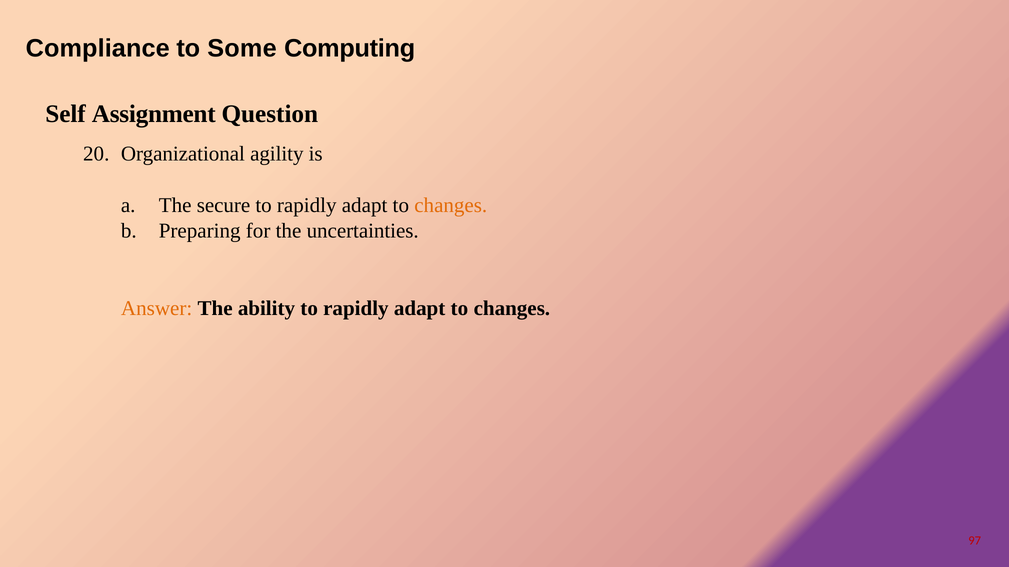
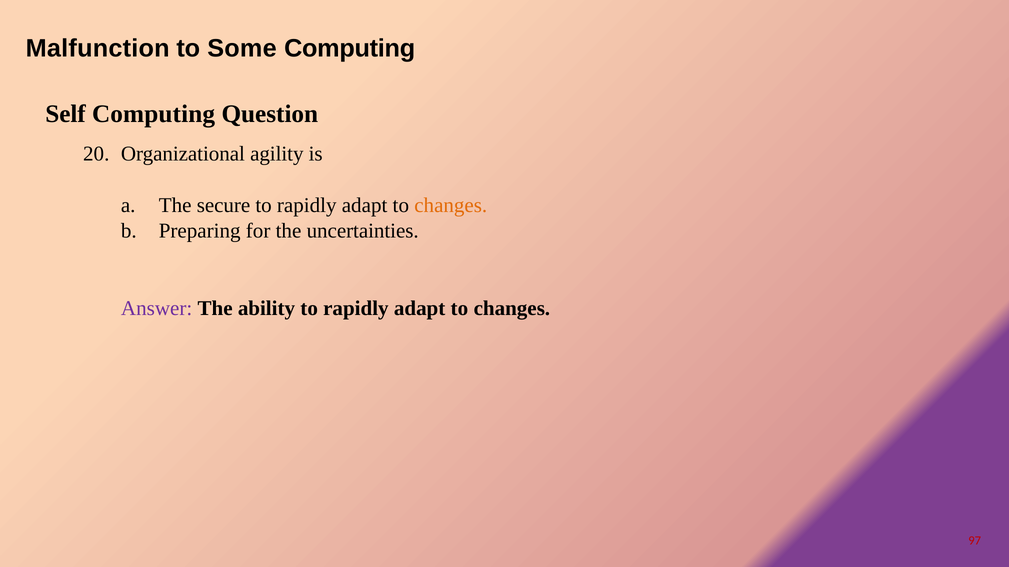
Compliance: Compliance -> Malfunction (98, 49)
Self Assignment: Assignment -> Computing (154, 114)
Answer colour: orange -> purple (157, 309)
